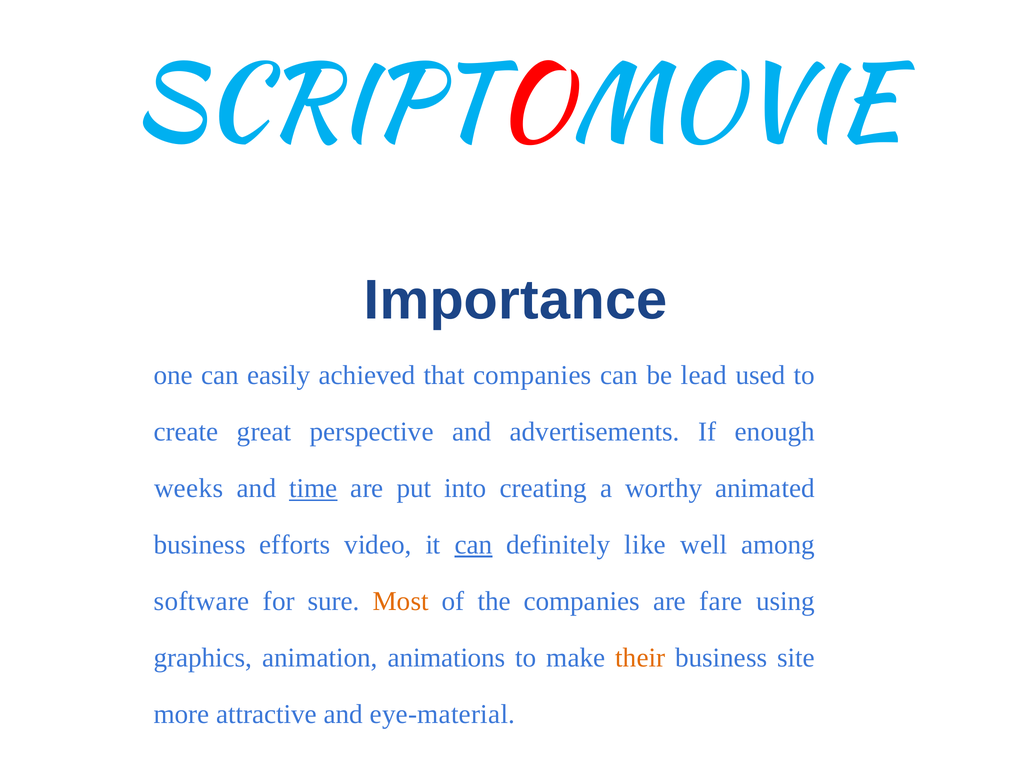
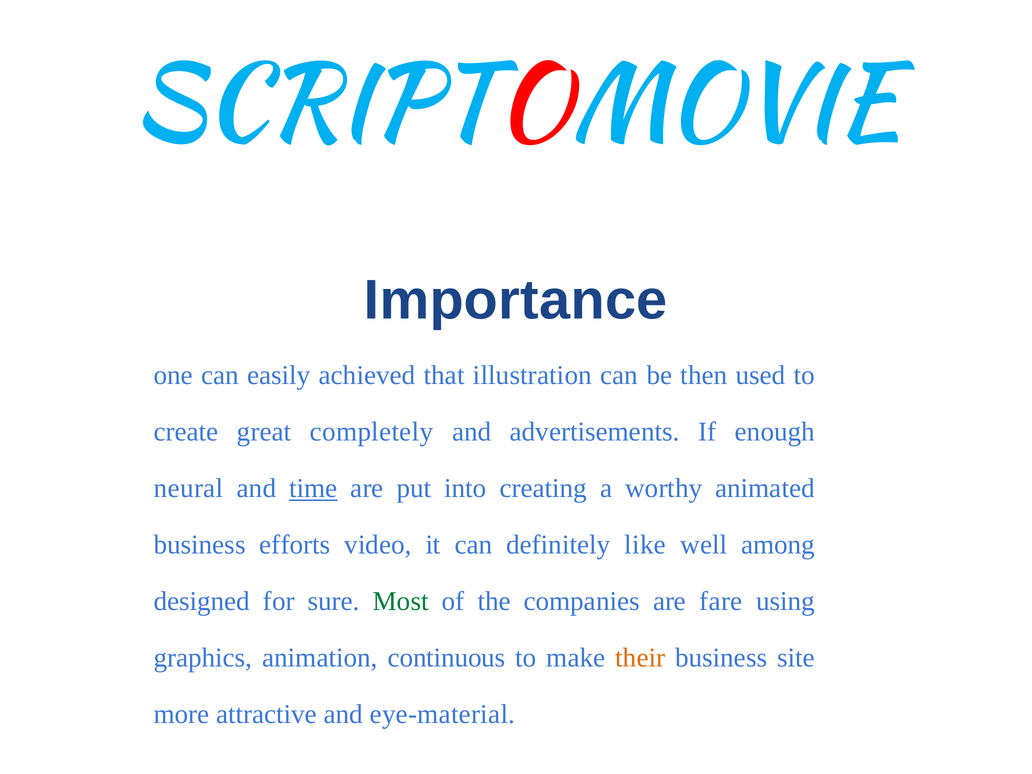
that companies: companies -> illustration (532, 375)
lead: lead -> then (704, 375)
perspective: perspective -> completely (372, 432)
weeks: weeks -> neural (189, 488)
can underline: present -> none (473, 545)
software: software -> designed (202, 601)
Most colour: orange -> green (401, 601)
animations: animations -> continuous (447, 658)
